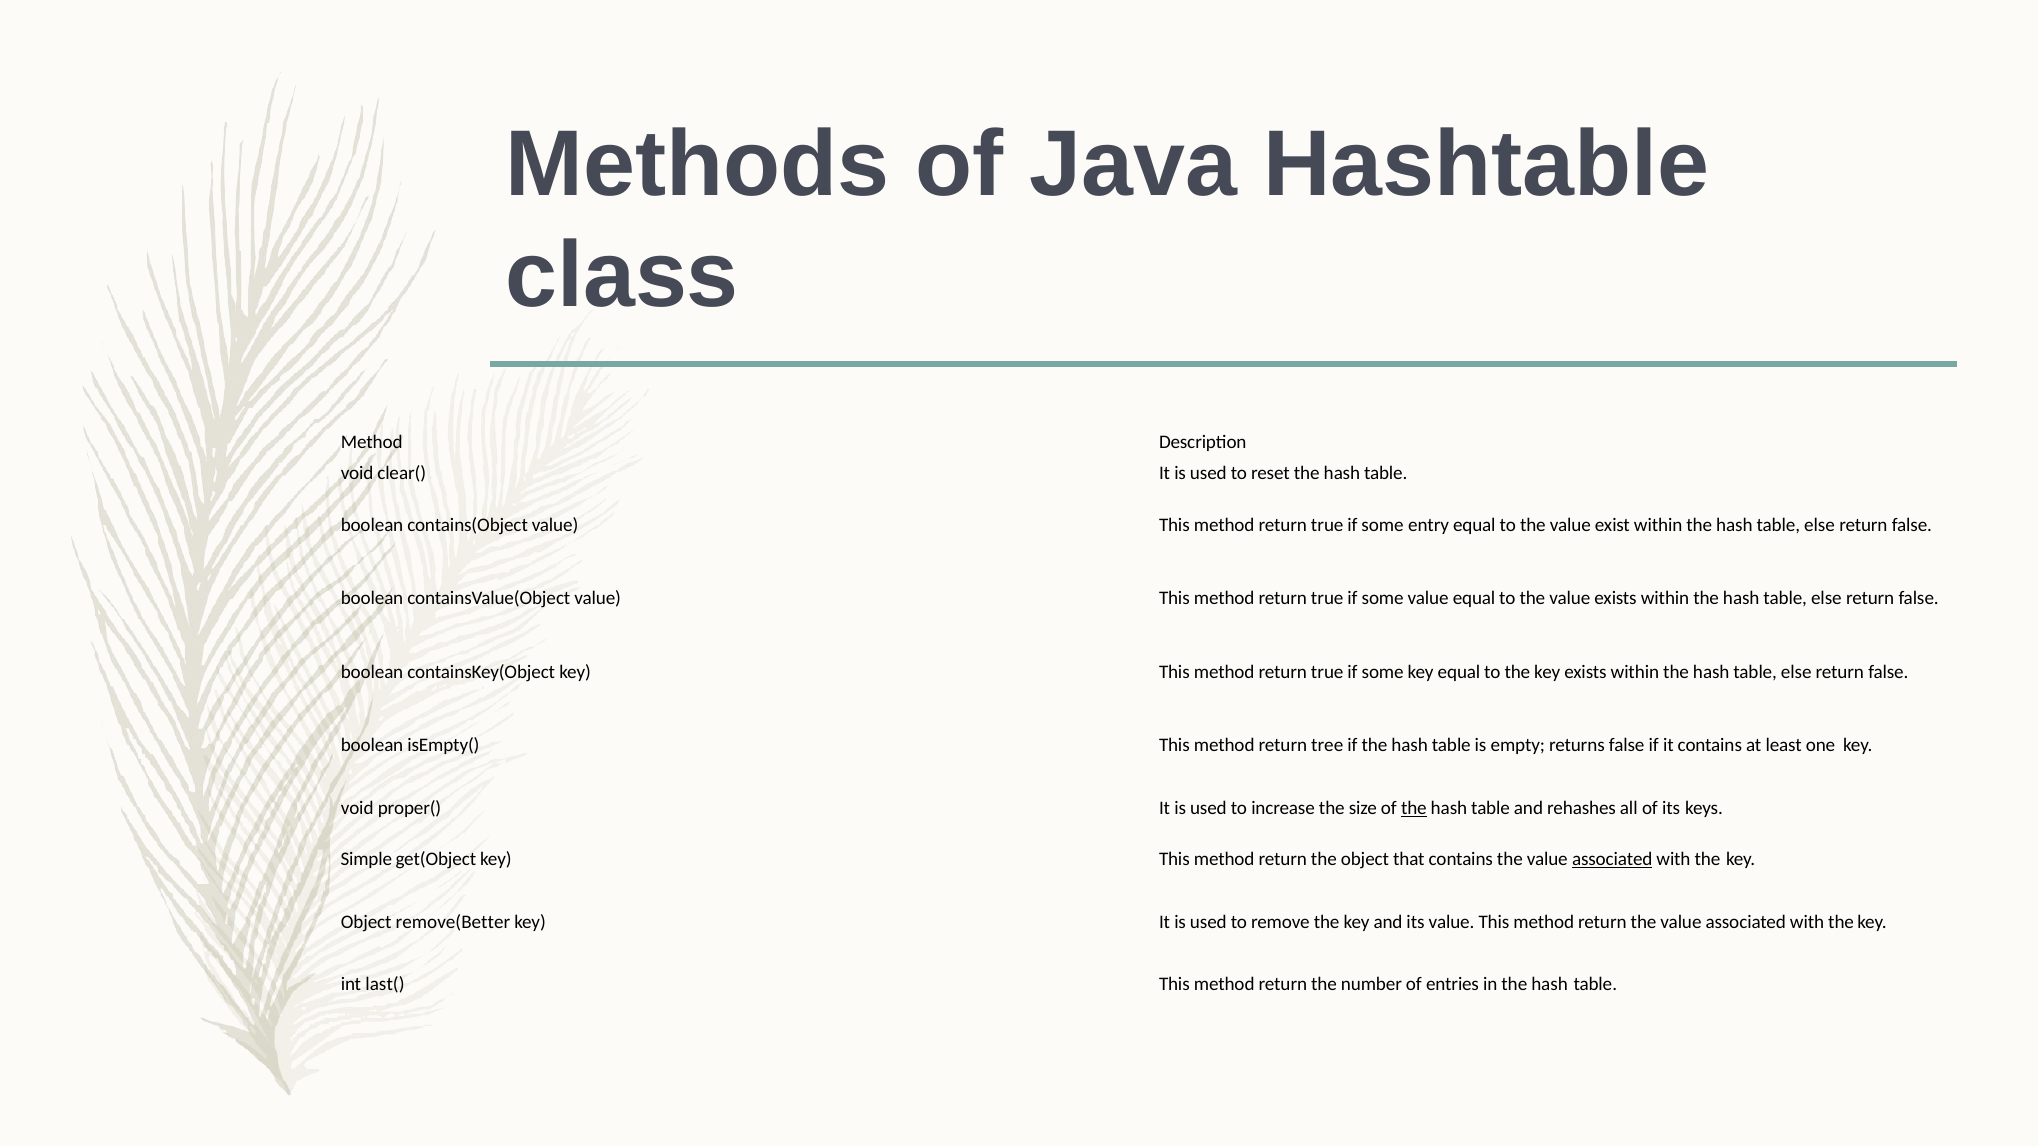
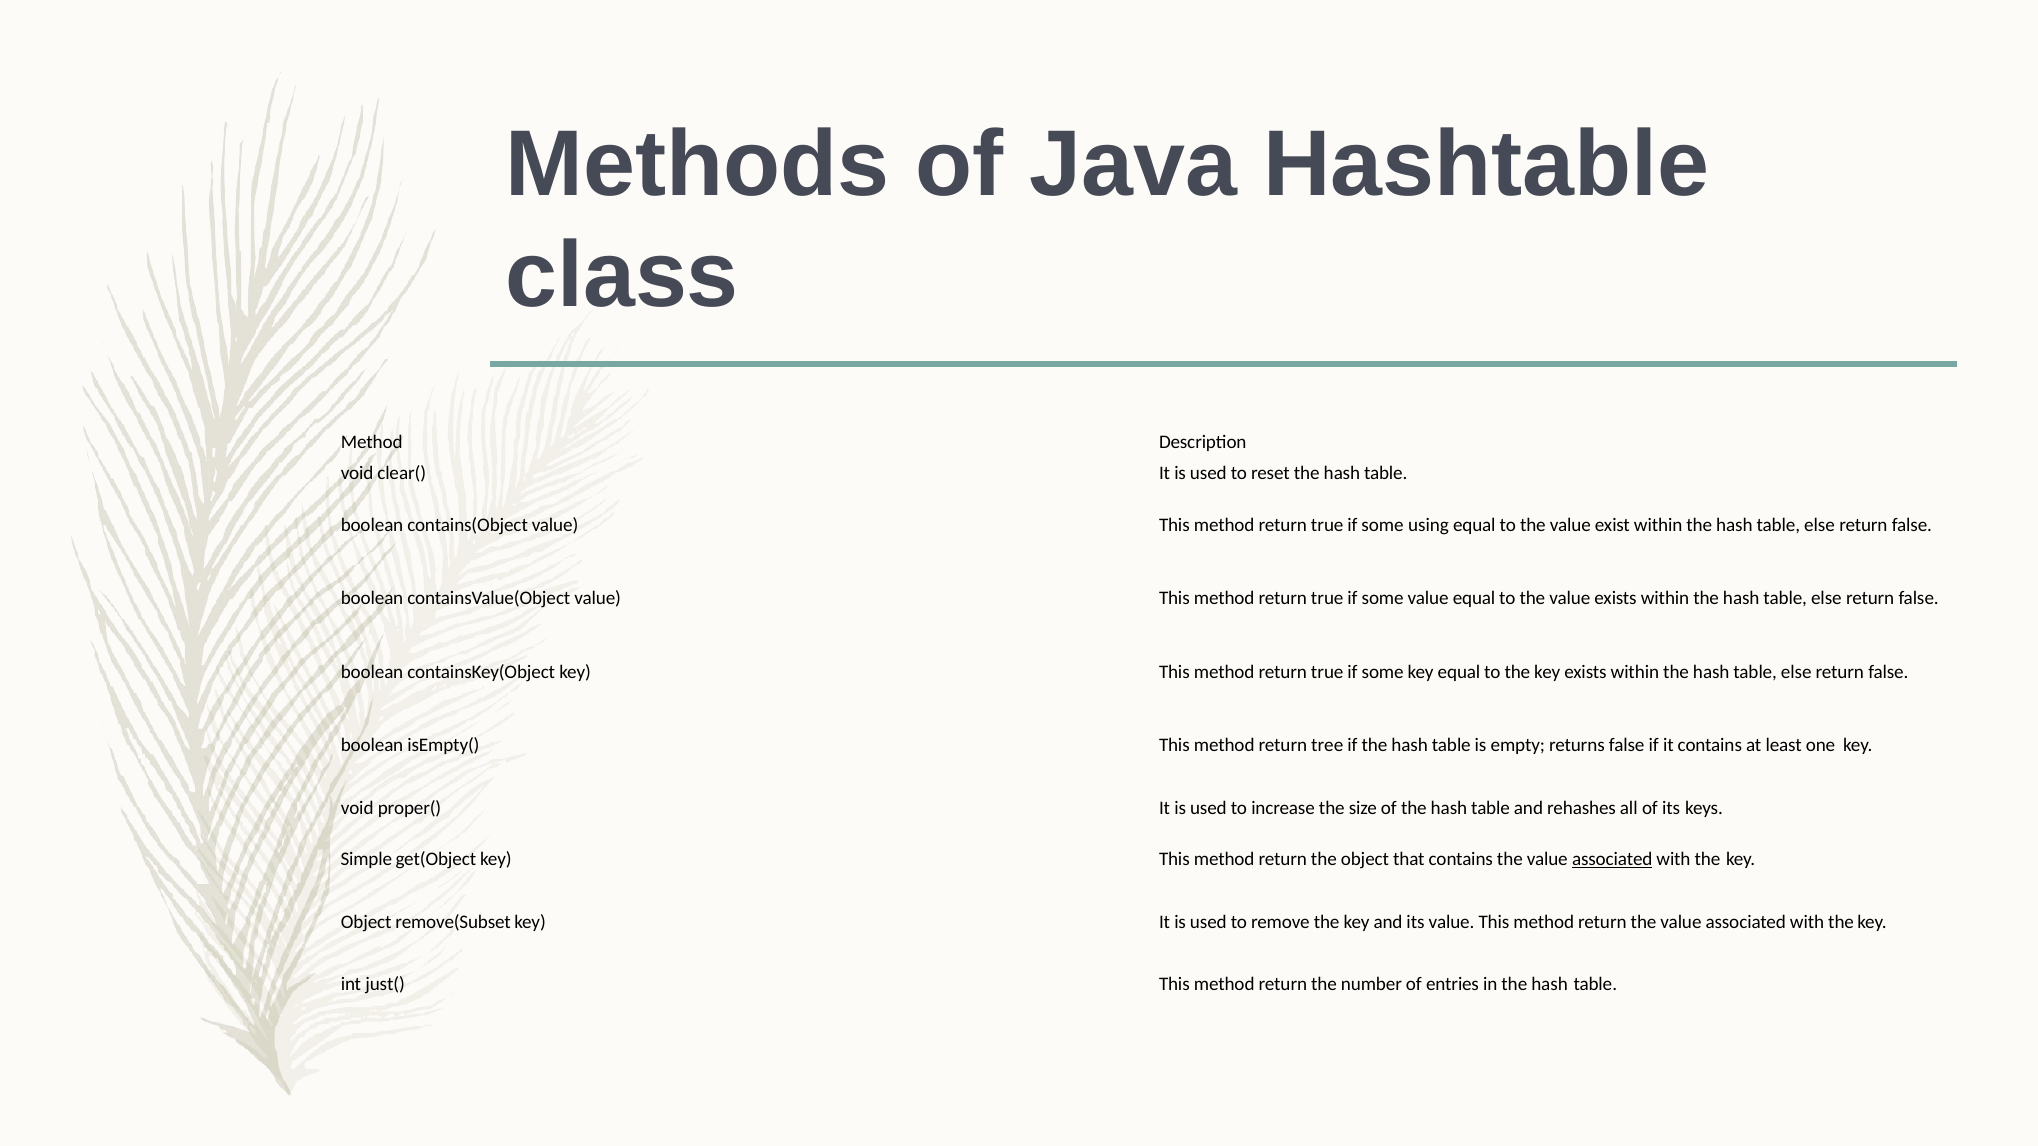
entry: entry -> using (1429, 525)
the underline: present -> none (1414, 808)
remove(Better: remove(Better -> remove(Subset (453, 922)
last(: last( -> just( (385, 985)
